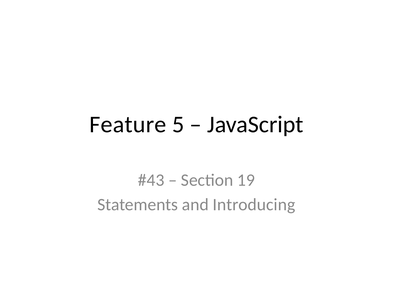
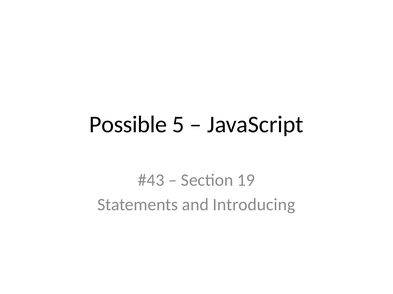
Feature: Feature -> Possible (128, 125)
